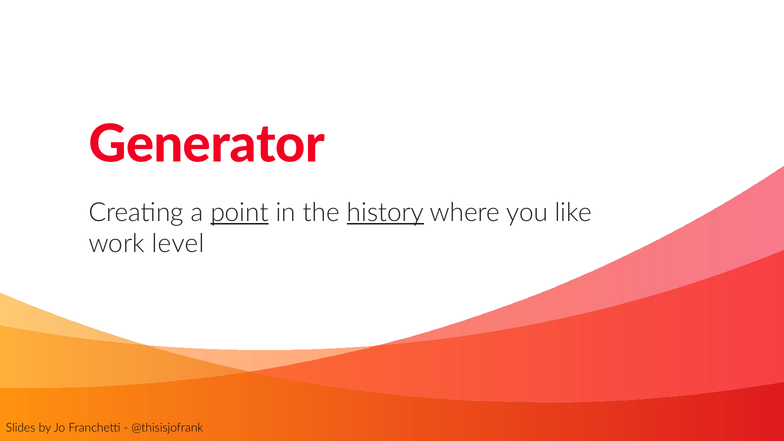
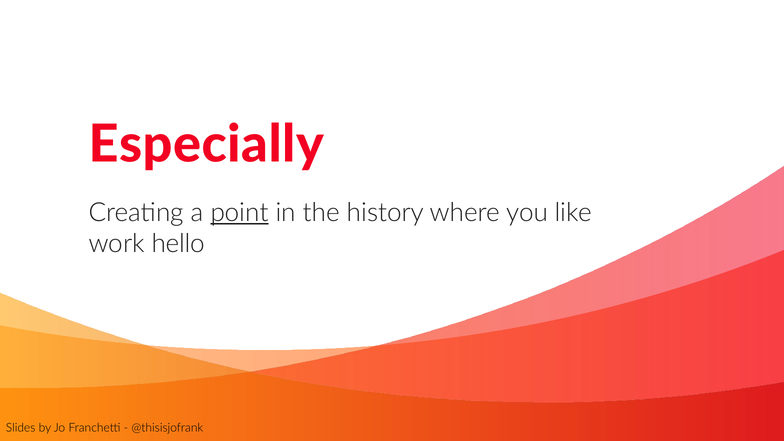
Generator: Generator -> Especially (206, 145)
history underline: present -> none (385, 212)
level: level -> hello (178, 244)
